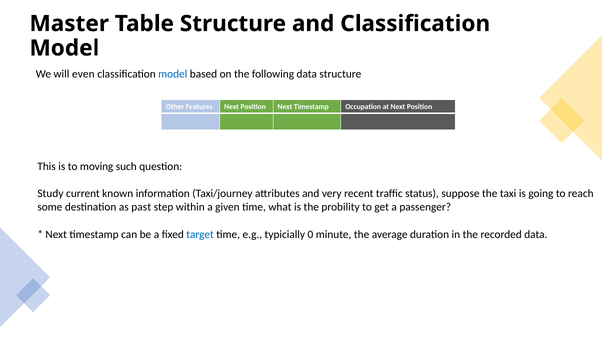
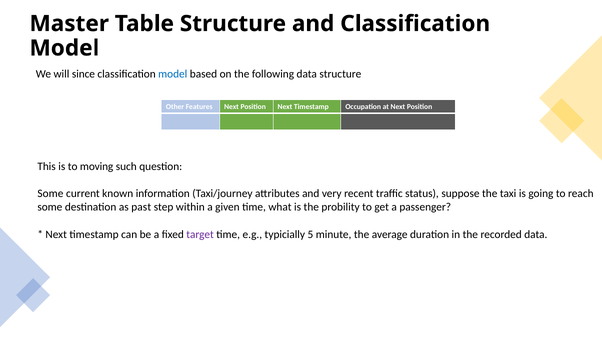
even: even -> since (83, 74)
Study: Study -> Some (50, 193)
target colour: blue -> purple (200, 234)
0: 0 -> 5 (310, 234)
